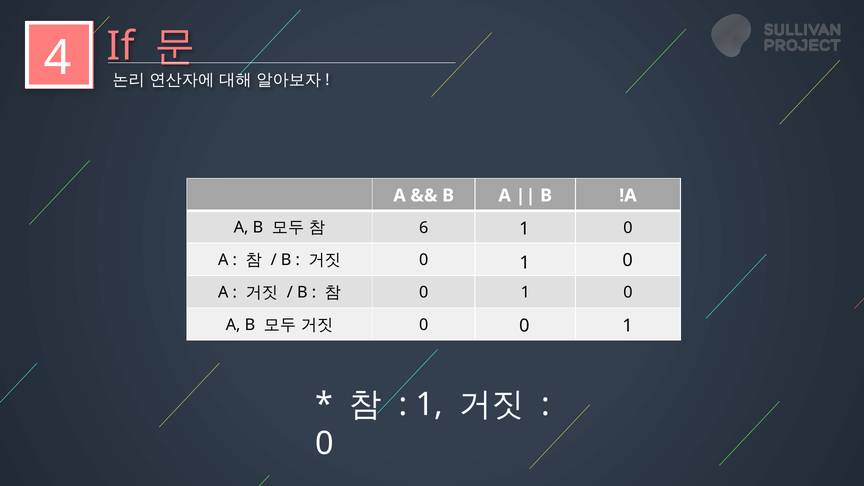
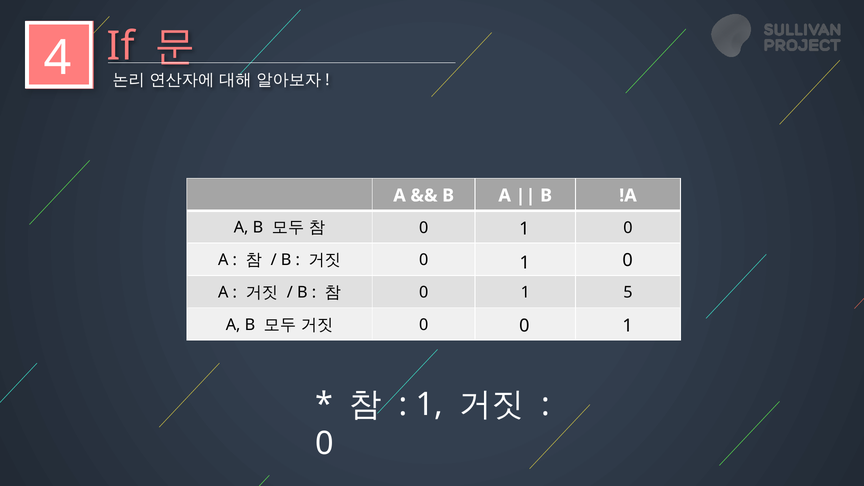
6: 6 -> 0 (424, 228)
0: 0 -> 5 (628, 293)
